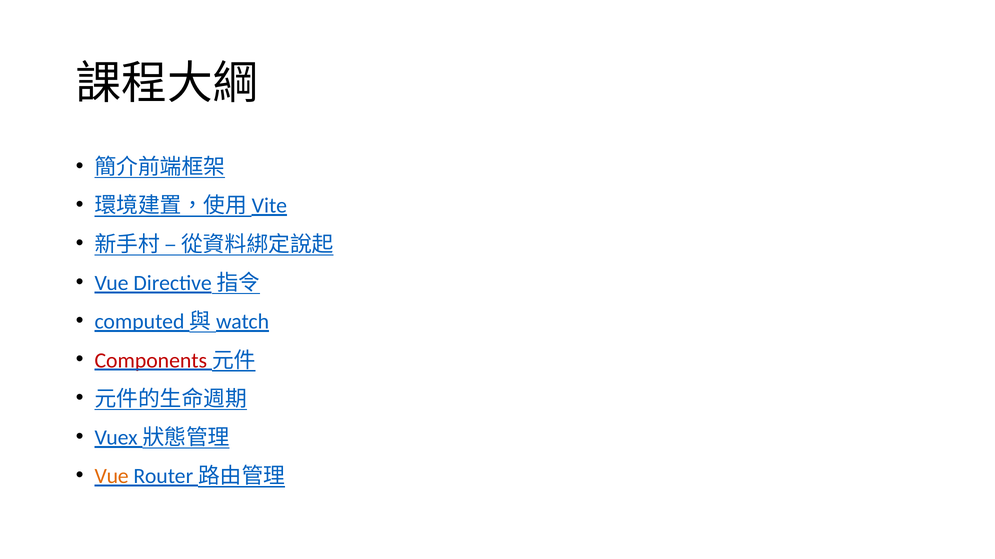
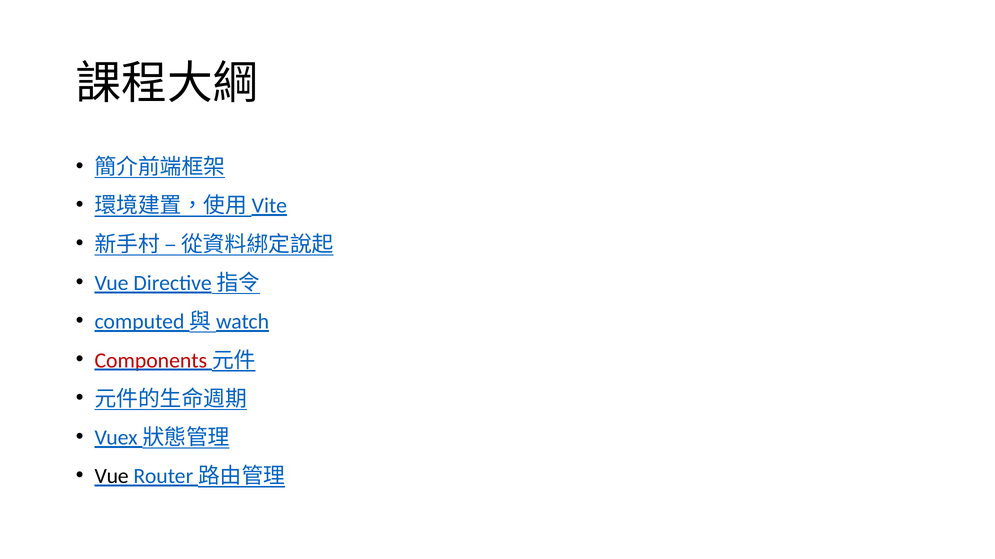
Vue colour: orange -> black (112, 477)
